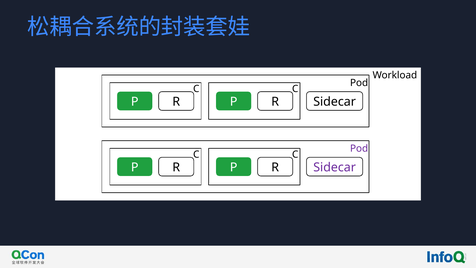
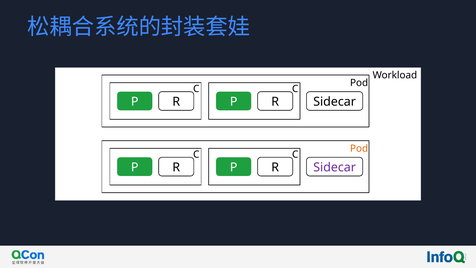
Pod colour: purple -> orange (359, 148)
